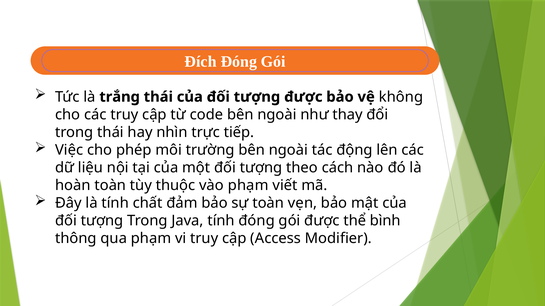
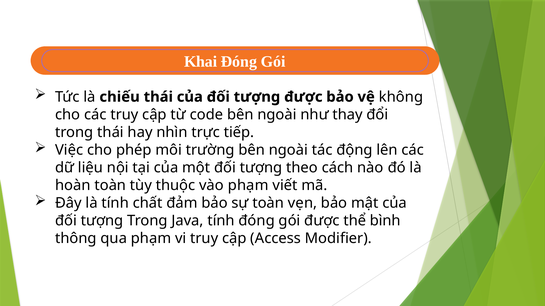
Đích: Đích -> Khai (201, 62)
trắng: trắng -> chiếu (120, 97)
